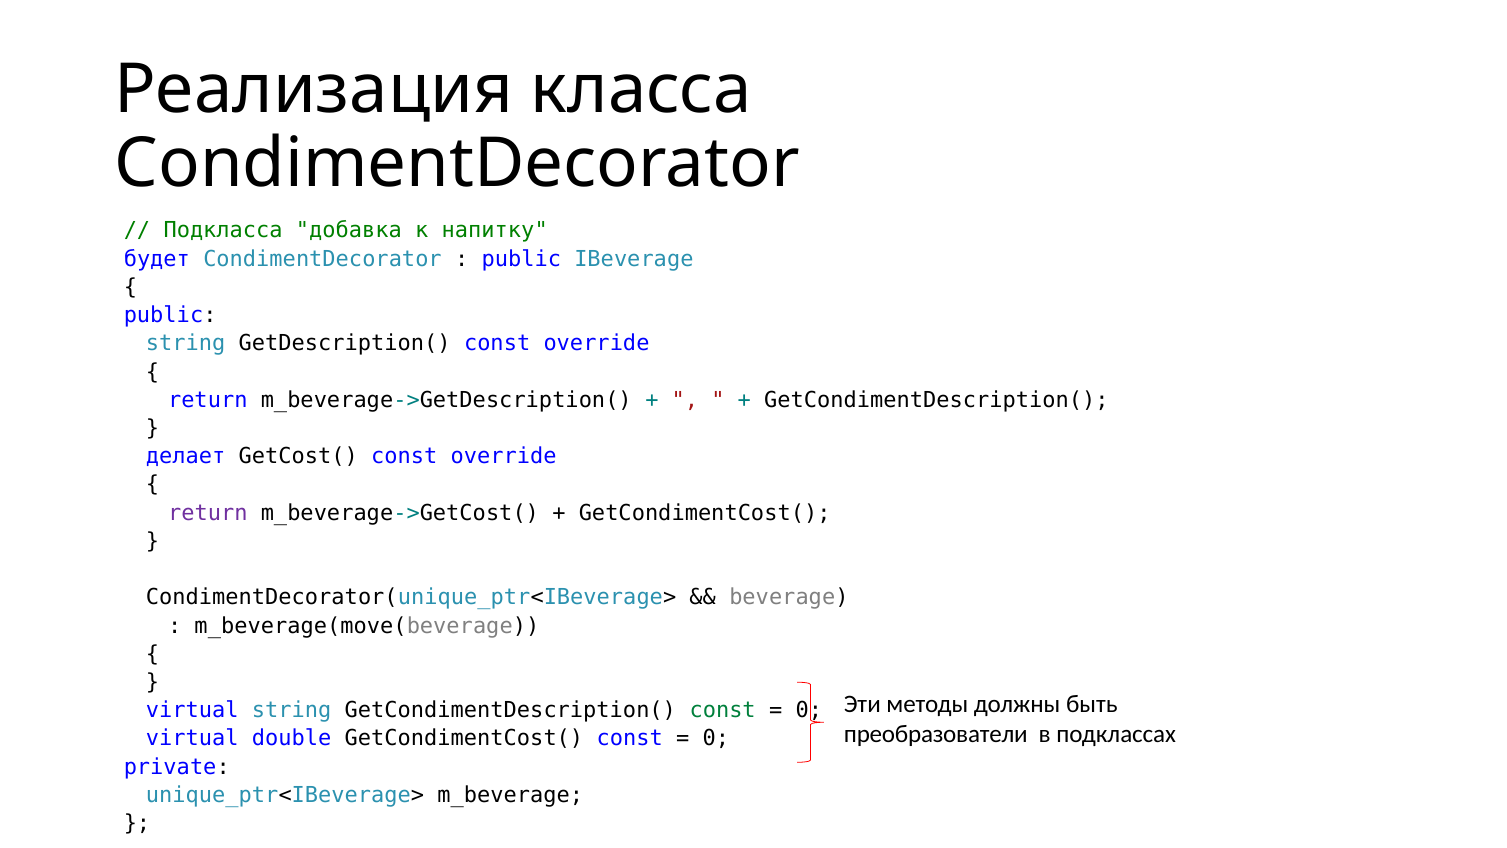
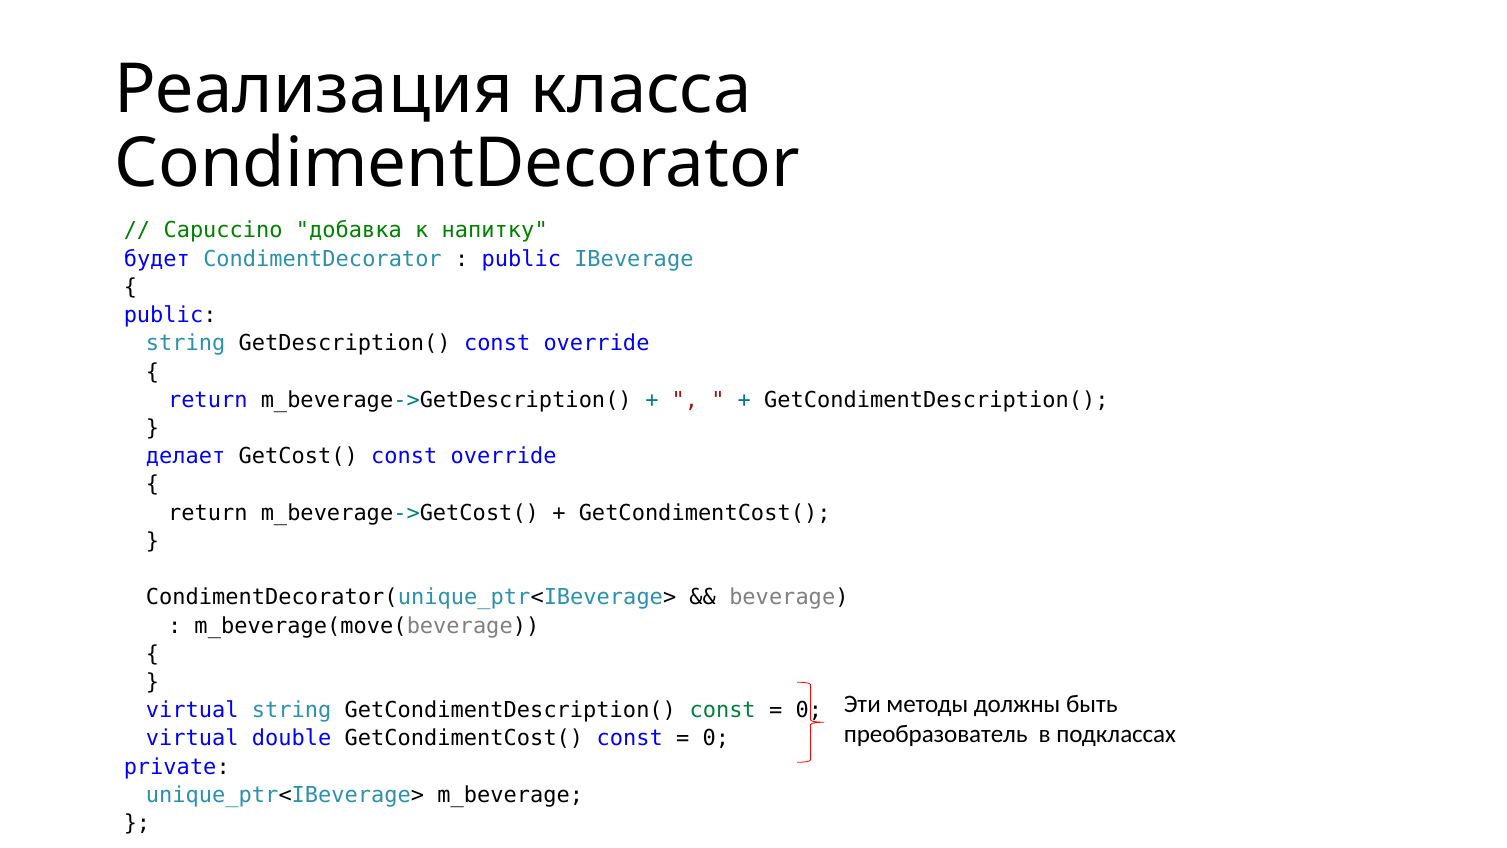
Подкласса: Подкласса -> Capuccino (223, 231)
return colour: purple -> black (208, 513)
преобразователи: преобразователи -> преобразователь (936, 734)
